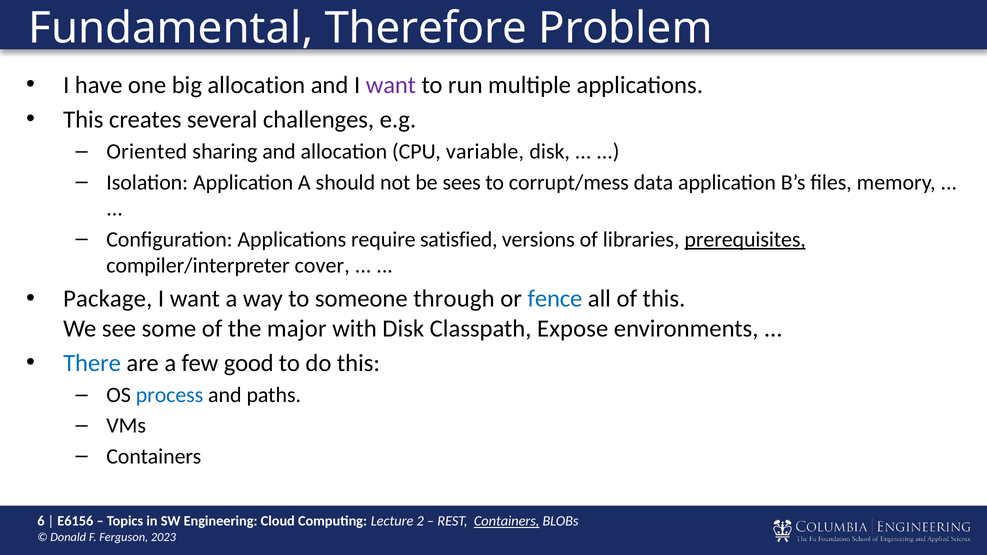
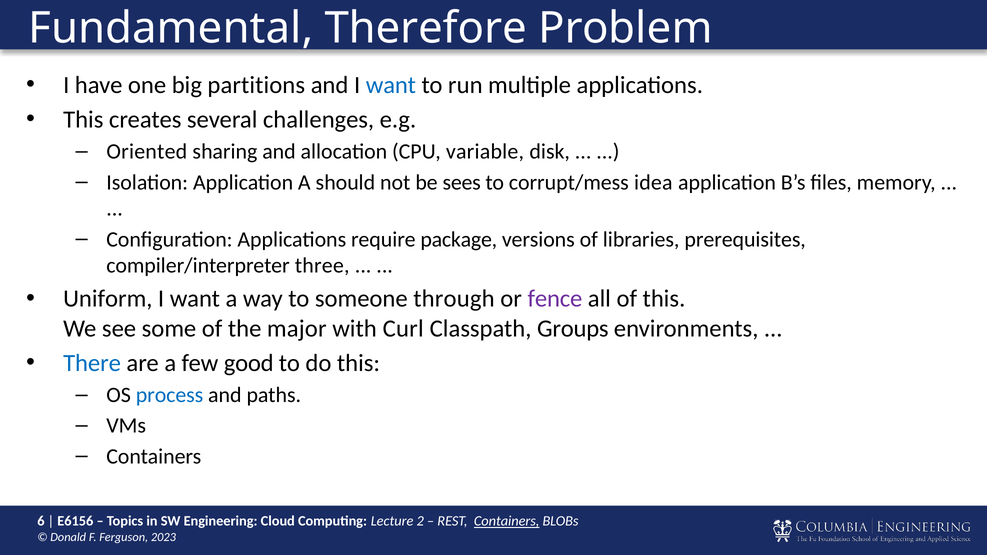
big allocation: allocation -> partitions (256, 85)
want colour: purple -> blue (391, 85)
data: data -> idea (653, 183)
satisfied: satisfied -> package (459, 240)
prerequisites underline: present -> none (745, 240)
cover: cover -> three (322, 266)
Package: Package -> Uniform (108, 299)
fence colour: blue -> purple (555, 299)
with Disk: Disk -> Curl (403, 329)
Expose: Expose -> Groups (573, 329)
